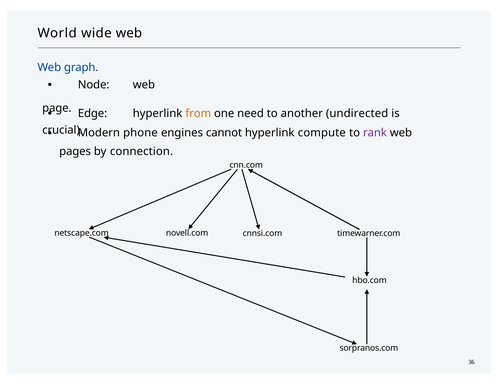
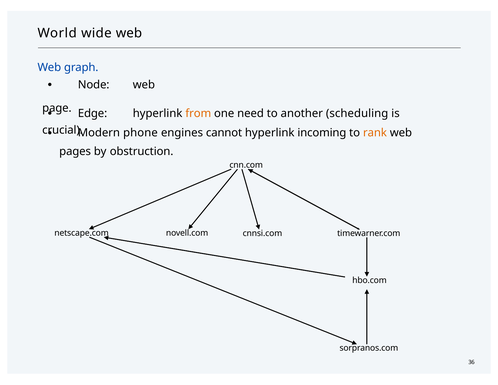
undirected: undirected -> scheduling (357, 113)
compute: compute -> incoming (322, 133)
rank colour: purple -> orange (375, 133)
connection: connection -> obstruction (142, 151)
